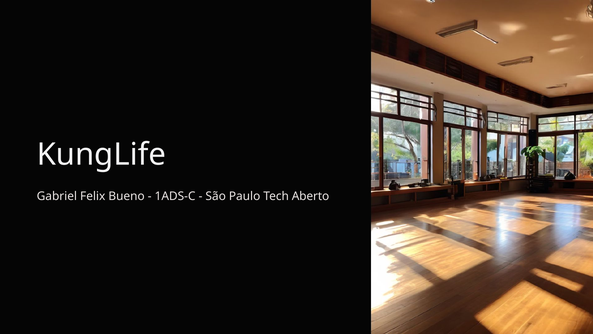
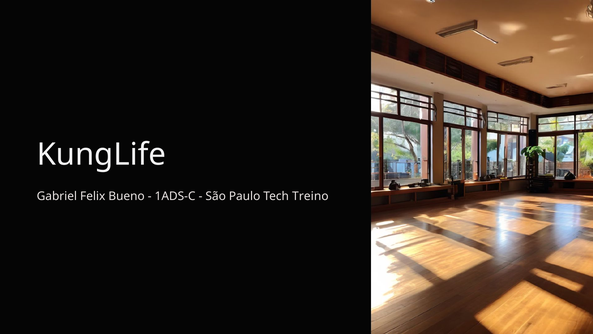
Aberto: Aberto -> Treino (310, 196)
